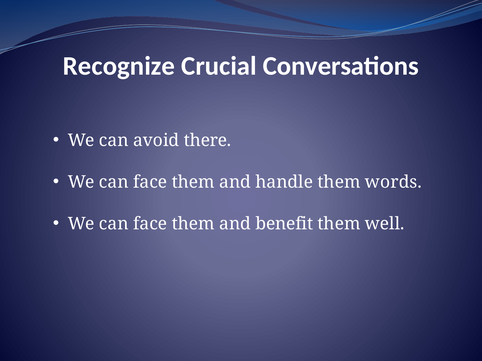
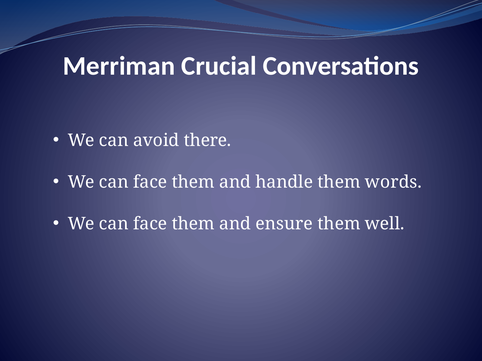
Recognize: Recognize -> Merriman (119, 66)
benefit: benefit -> ensure (284, 224)
